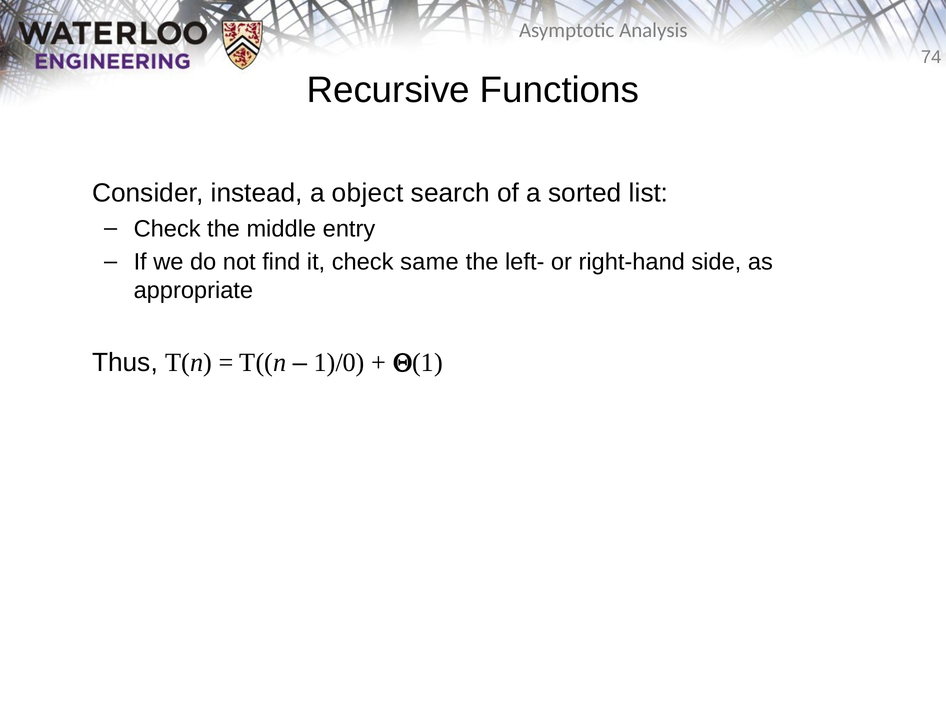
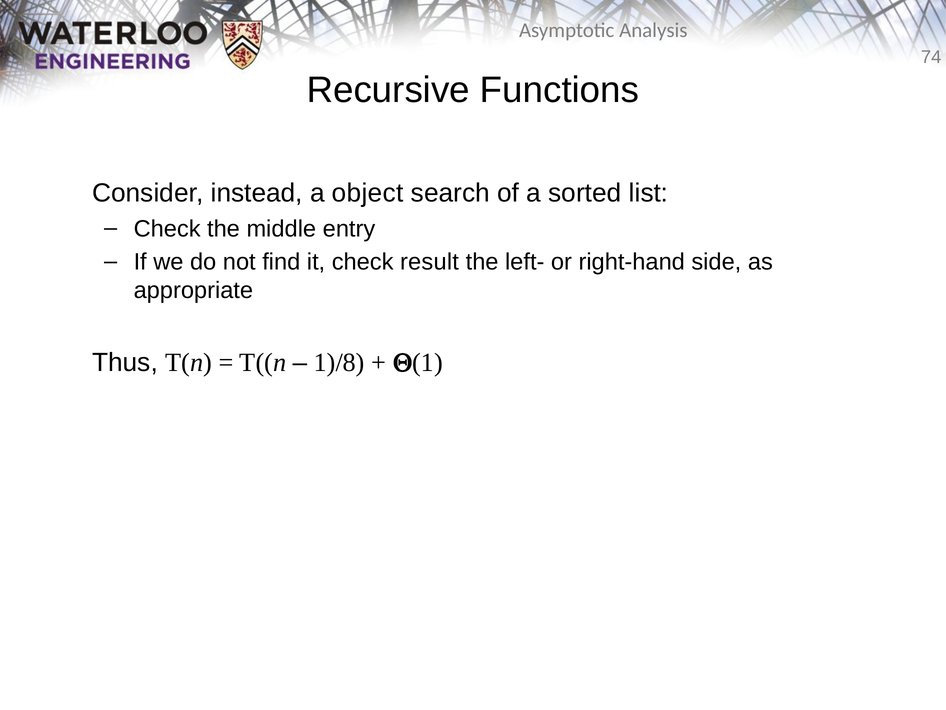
same: same -> result (429, 262)
1)/0: 1)/0 -> 1)/8 (339, 362)
